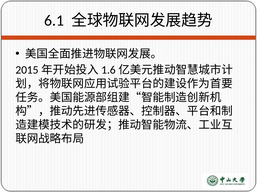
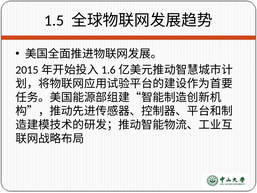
6.1: 6.1 -> 1.5 (54, 20)
